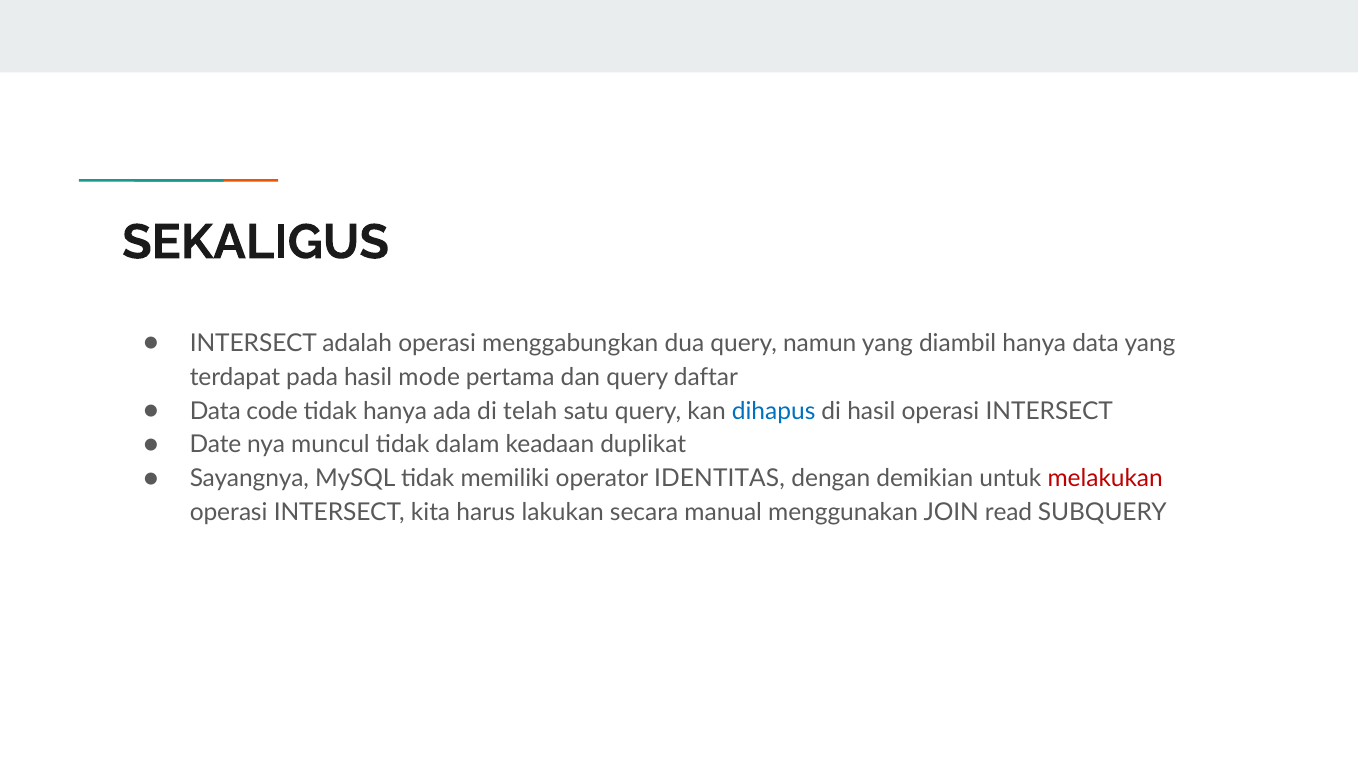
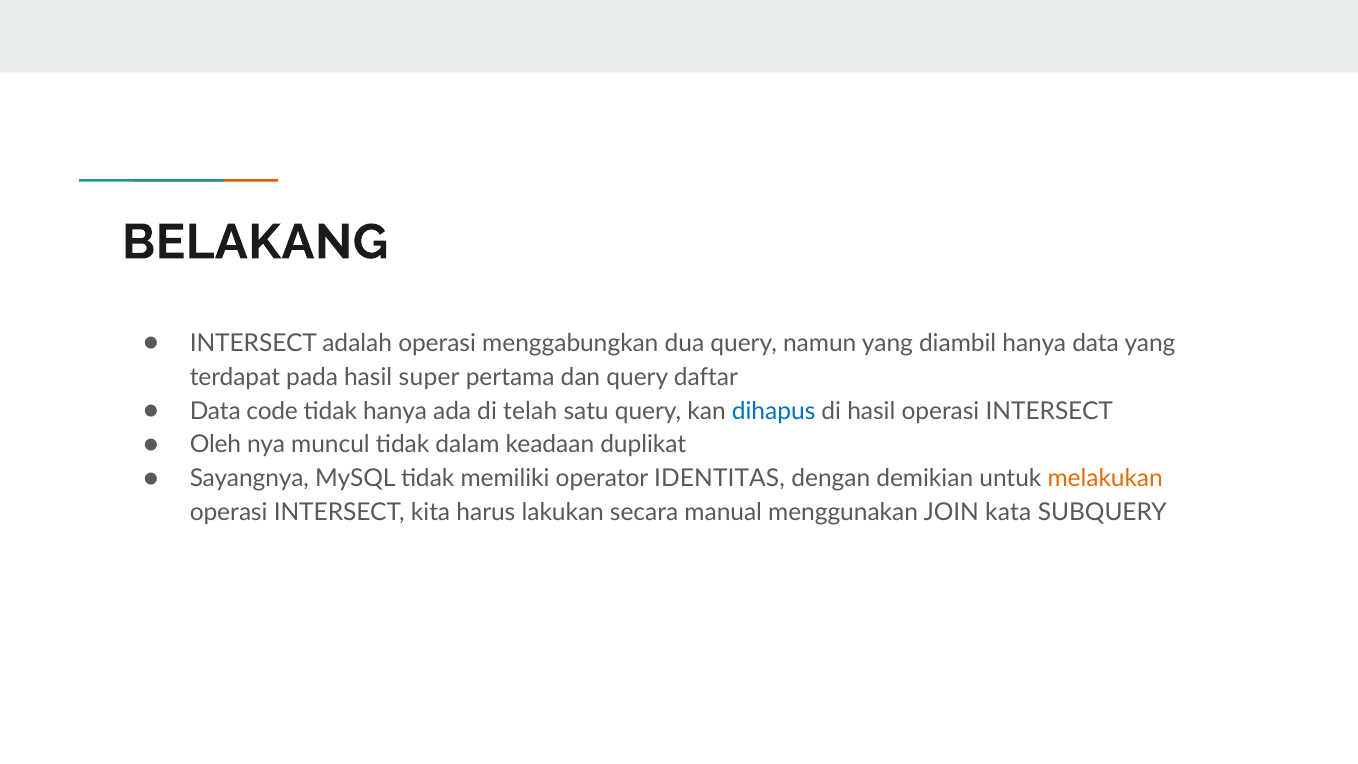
SEKALIGUS: SEKALIGUS -> BELAKANG (255, 242)
mode: mode -> super (429, 377)
Date: Date -> Oleh (215, 445)
melakukan colour: red -> orange (1105, 479)
read: read -> kata (1008, 512)
